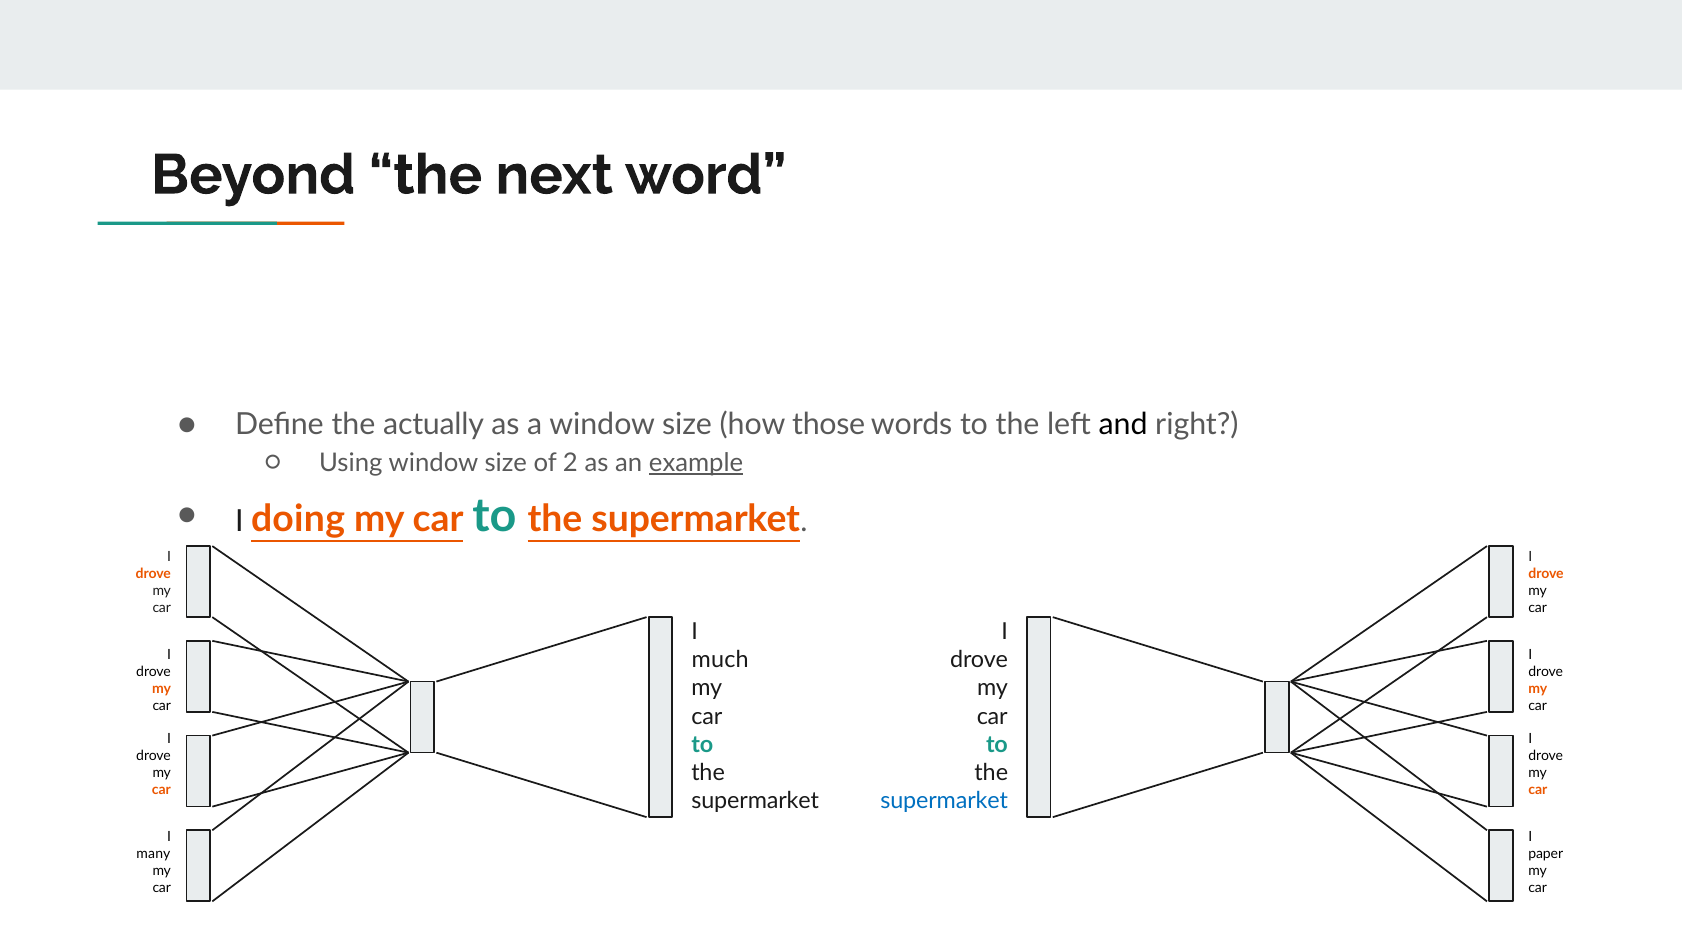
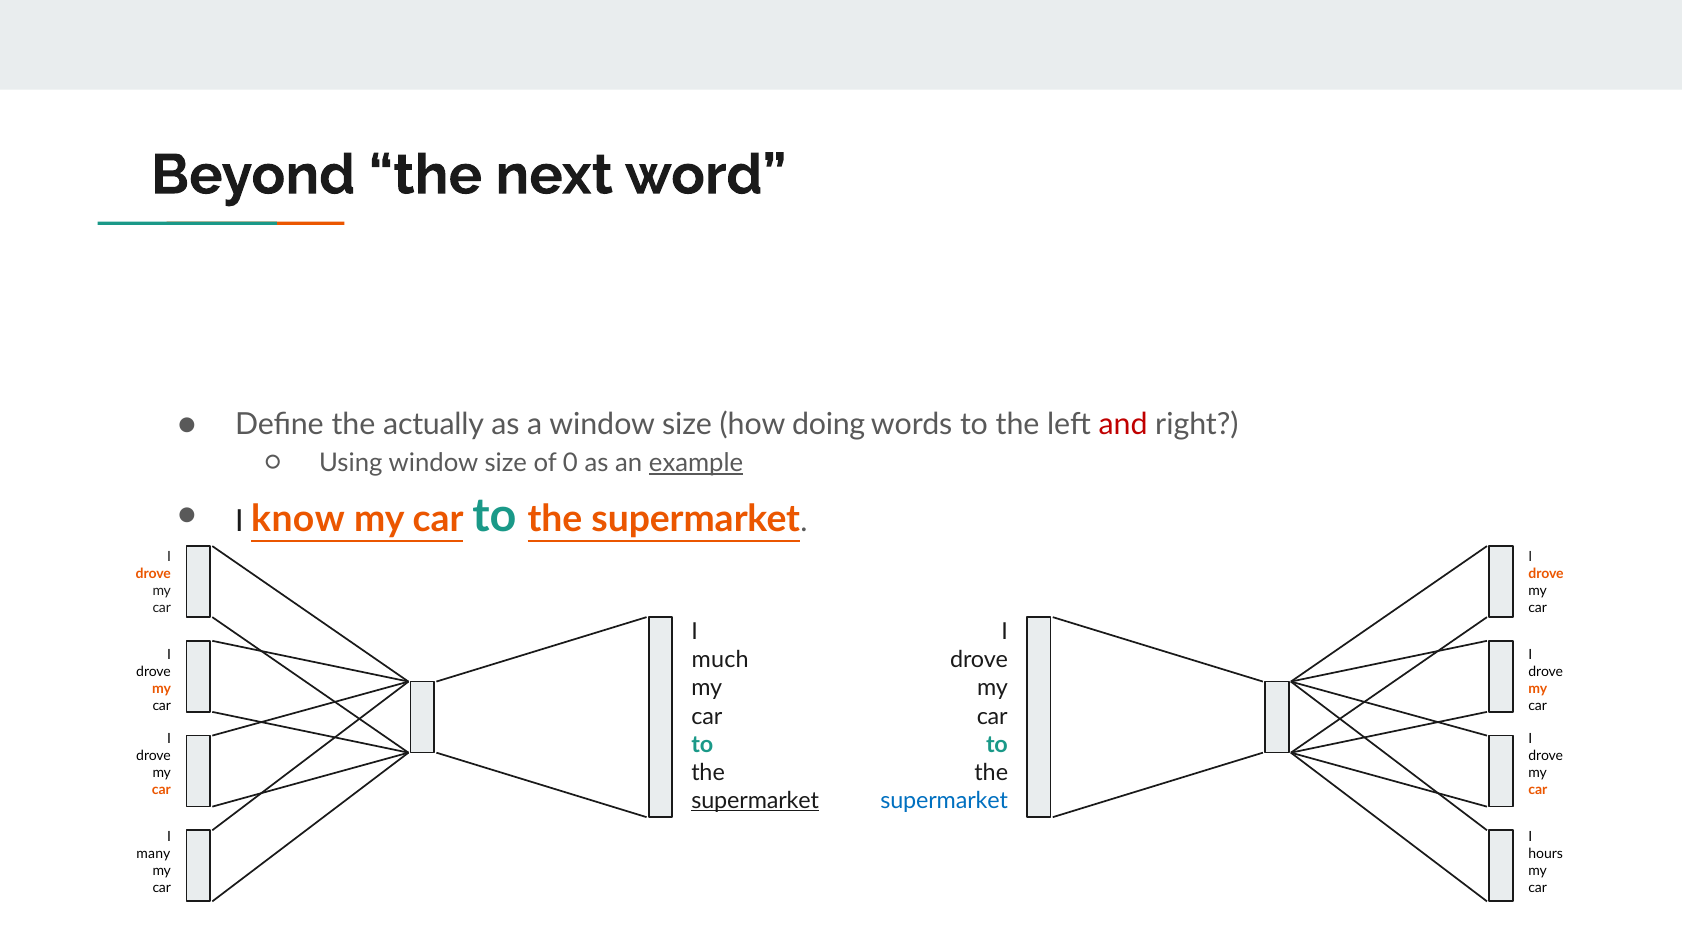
those: those -> doing (829, 425)
and colour: black -> red (1123, 425)
2: 2 -> 0 (570, 463)
doing: doing -> know (298, 519)
supermarket underline: none -> present (755, 801)
paper: paper -> hours (1546, 854)
